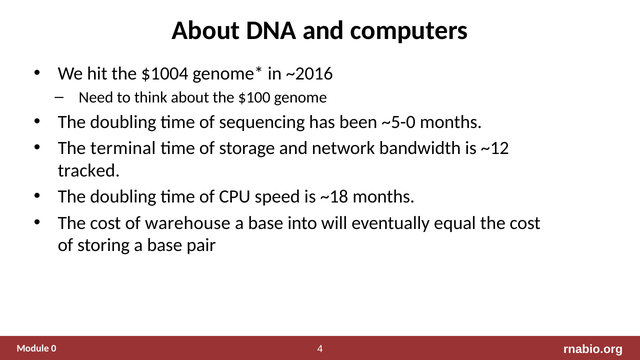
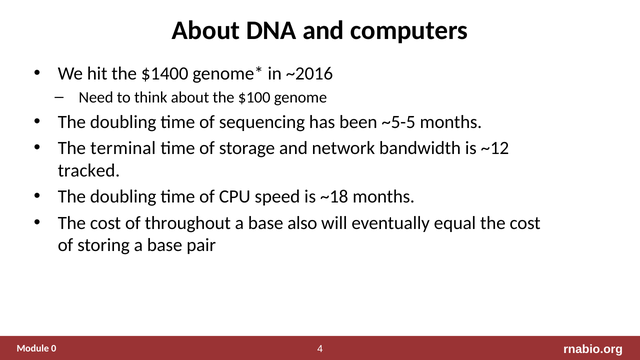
$1004: $1004 -> $1400 (165, 73)
~5-0: ~5-0 -> ~5-5 (399, 122)
warehouse: warehouse -> throughout (188, 223)
into: into -> also (302, 223)
